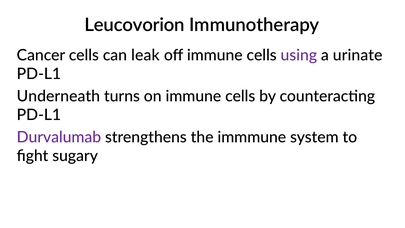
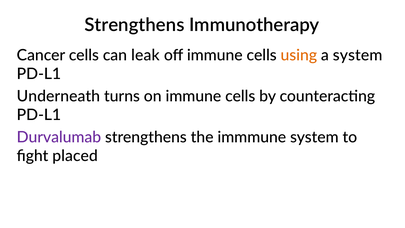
Leucovorion: Leucovorion -> Strengthens (134, 25)
using colour: purple -> orange (299, 55)
a urinate: urinate -> system (358, 55)
sugary: sugary -> placed (75, 156)
